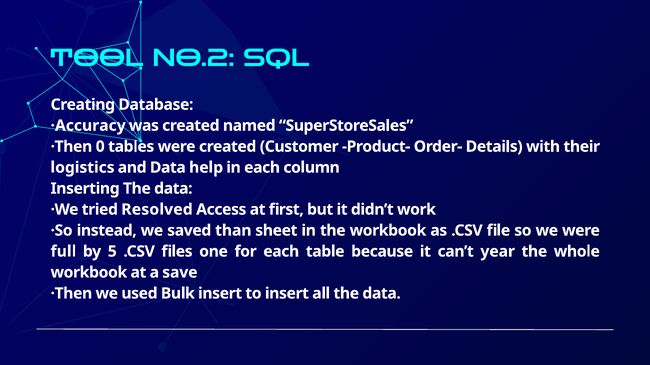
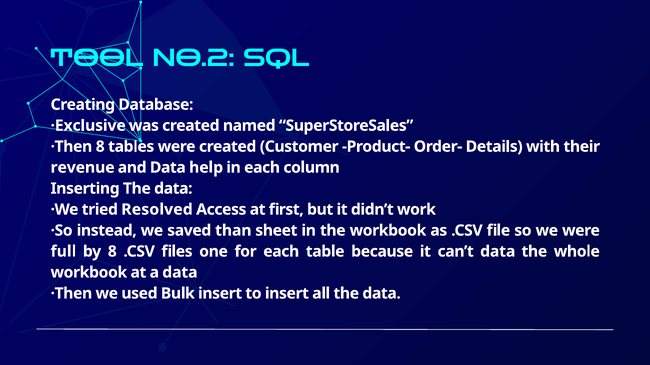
·Accuracy: ·Accuracy -> ·Exclusive (88, 126)
·Then 0: 0 -> 8 (100, 147)
logistics: logistics -> revenue (83, 168)
by 5: 5 -> 8 (112, 252)
can’t year: year -> data (498, 252)
a save: save -> data (180, 273)
